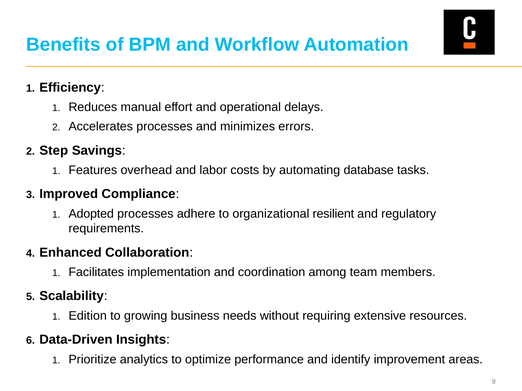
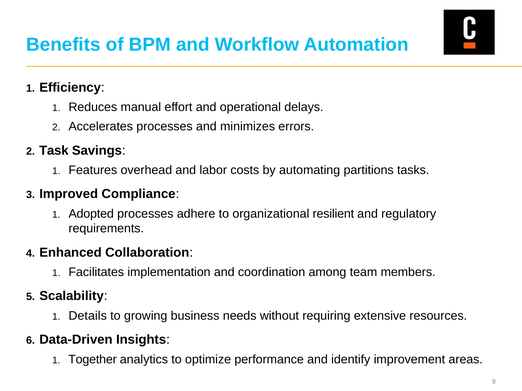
Step: Step -> Task (54, 151)
database: database -> partitions (369, 170)
Edition: Edition -> Details (88, 316)
Prioritize: Prioritize -> Together (93, 360)
